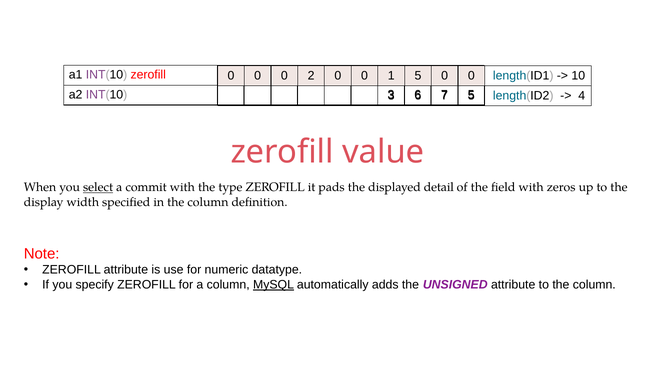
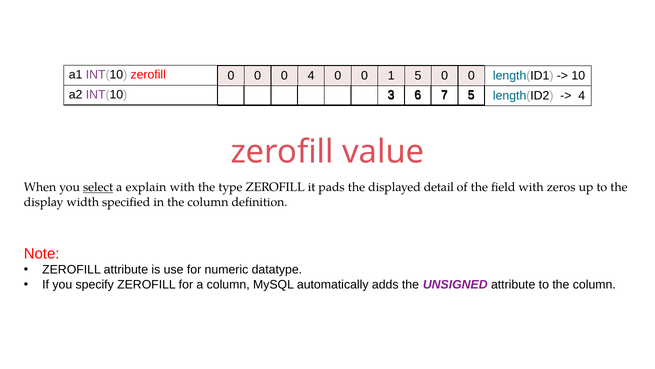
0 2: 2 -> 4 (311, 75)
commit: commit -> explain (146, 187)
MySQL underline: present -> none (274, 284)
